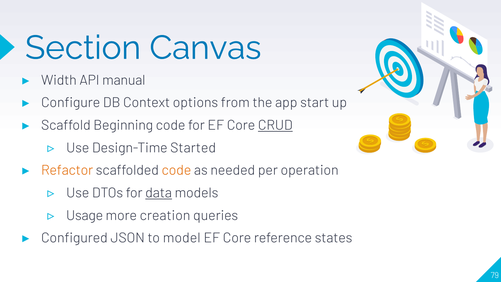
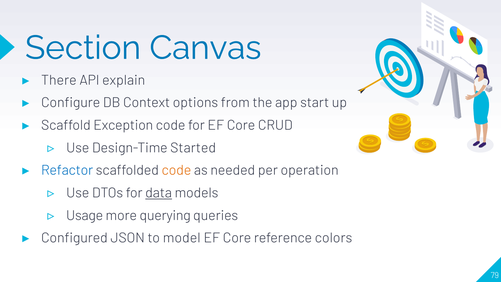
Width: Width -> There (59, 80)
manual: manual -> explain (124, 80)
Beginning: Beginning -> Exception (123, 125)
CRUD underline: present -> none (275, 125)
Refactor colour: orange -> blue (67, 170)
creation: creation -> querying (165, 215)
states: states -> colors (334, 238)
